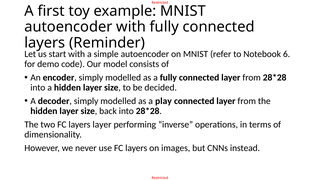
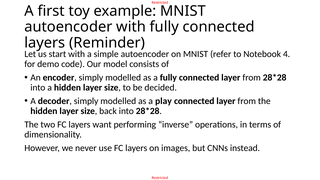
6: 6 -> 4 (287, 54)
layers layer: layer -> want (102, 124)
